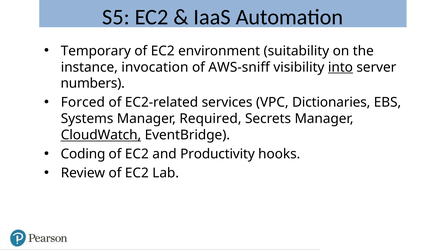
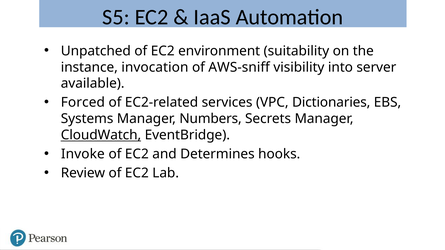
Temporary: Temporary -> Unpatched (96, 51)
into underline: present -> none (340, 67)
numbers: numbers -> available (93, 84)
Required: Required -> Numbers (211, 119)
Coding: Coding -> Invoke (83, 154)
Productivity: Productivity -> Determines (217, 154)
